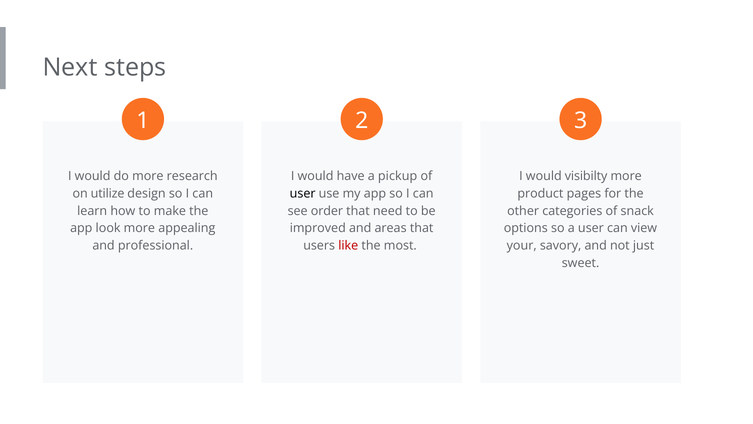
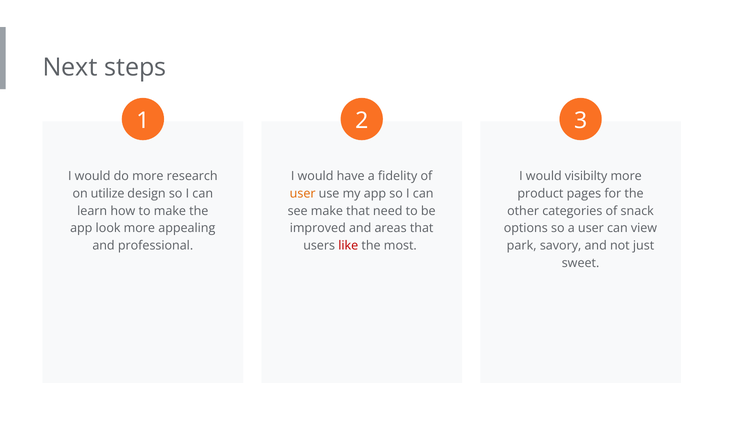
pickup: pickup -> fidelity (398, 176)
user colour: black -> orange (303, 193)
see order: order -> make (327, 211)
your: your -> park (522, 245)
